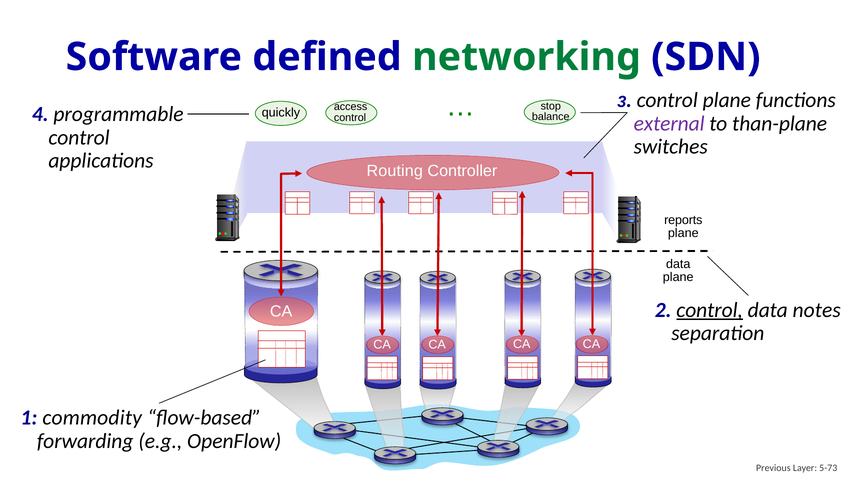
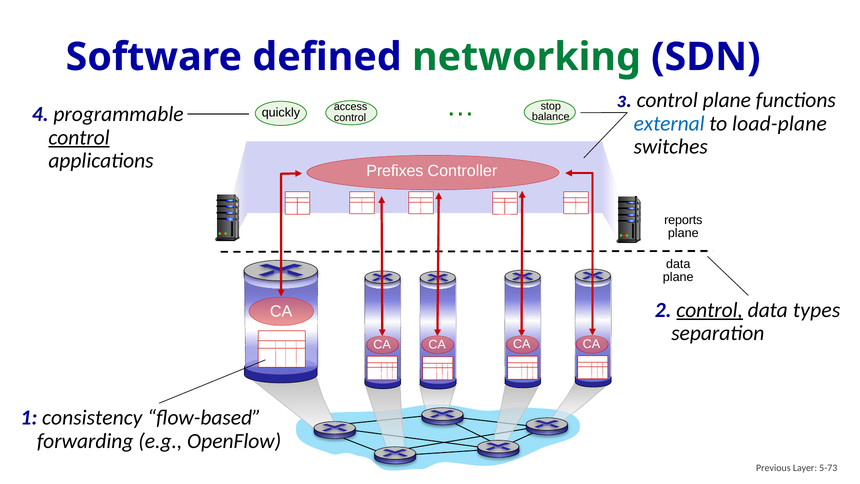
external colour: purple -> blue (669, 124)
than-plane: than-plane -> load-plane (779, 124)
control underline: none -> present (79, 138)
Routing: Routing -> Prefixes (395, 171)
notes: notes -> types (817, 310)
commodity: commodity -> consistency (92, 418)
